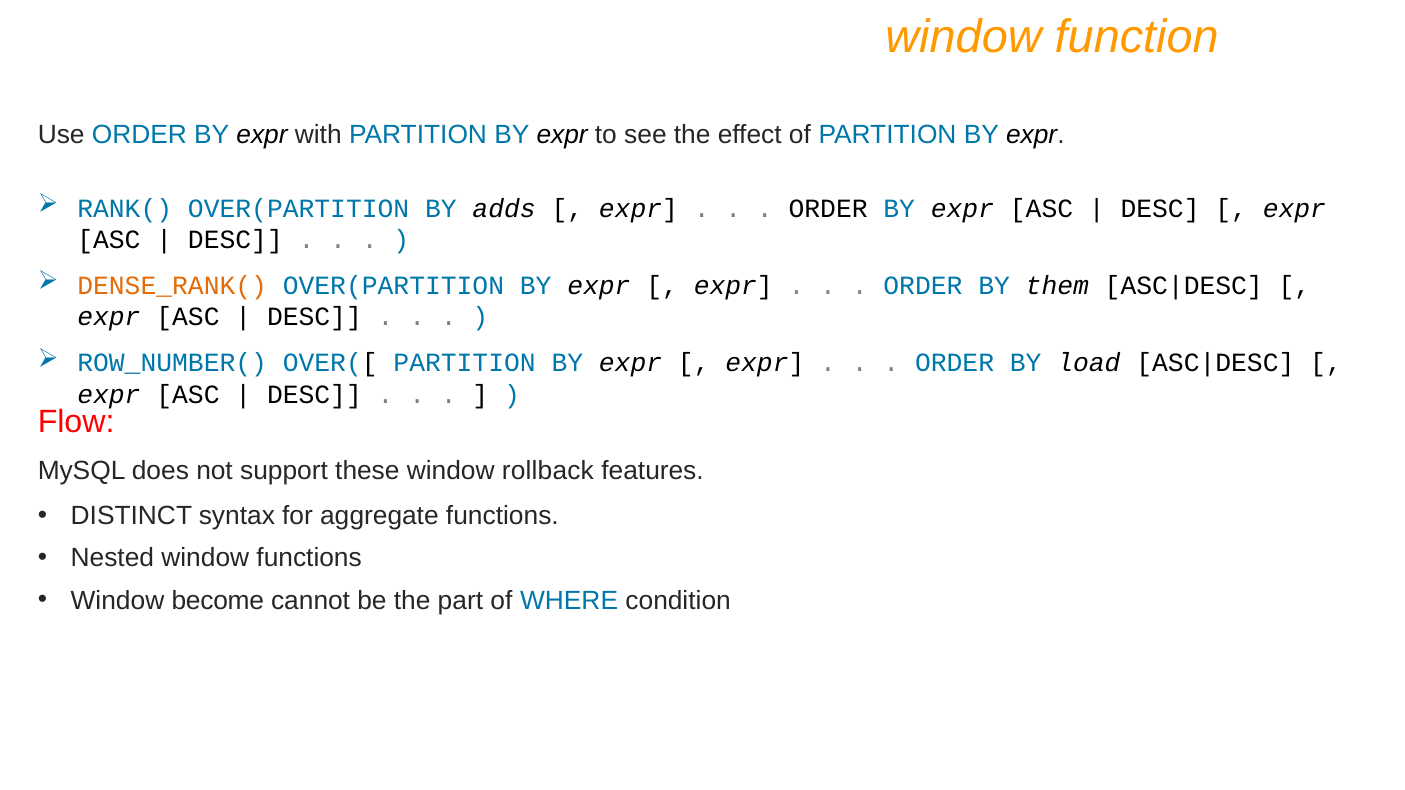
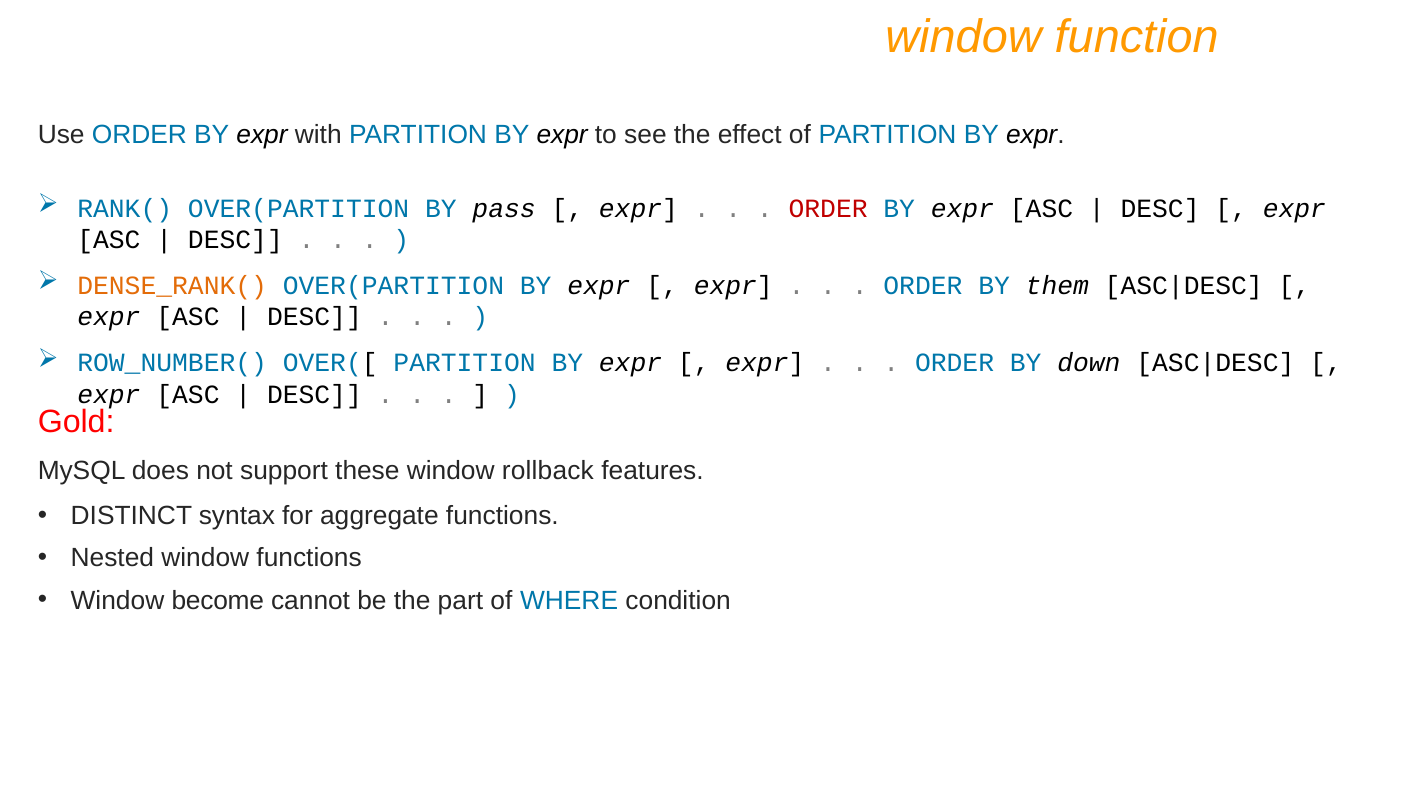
adds: adds -> pass (504, 208)
ORDER colour: black -> red (828, 208)
load: load -> down (1089, 363)
Flow: Flow -> Gold (76, 422)
